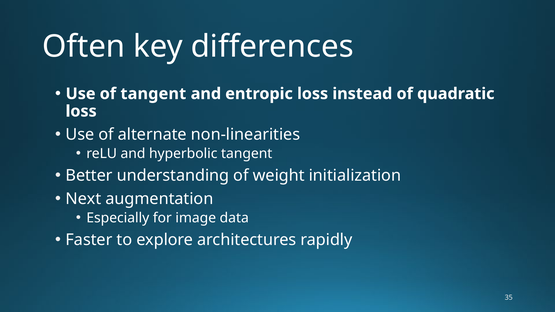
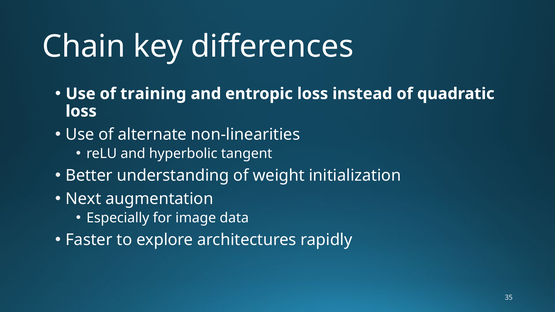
Often: Often -> Chain (84, 47)
of tangent: tangent -> training (153, 94)
